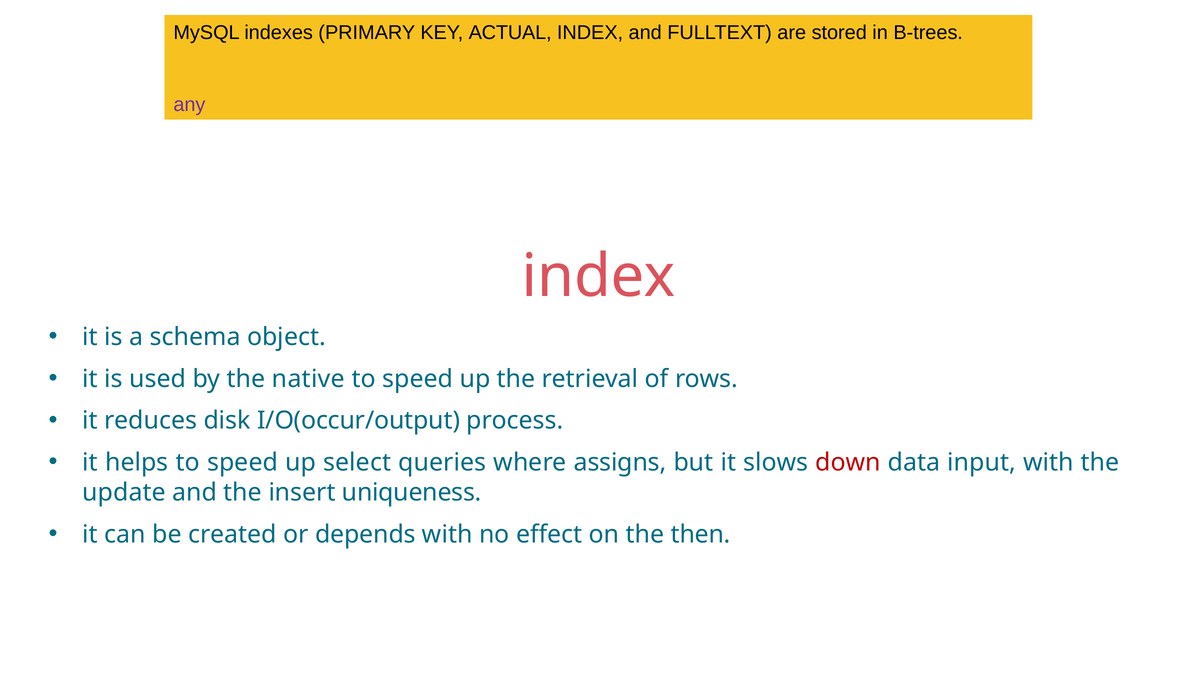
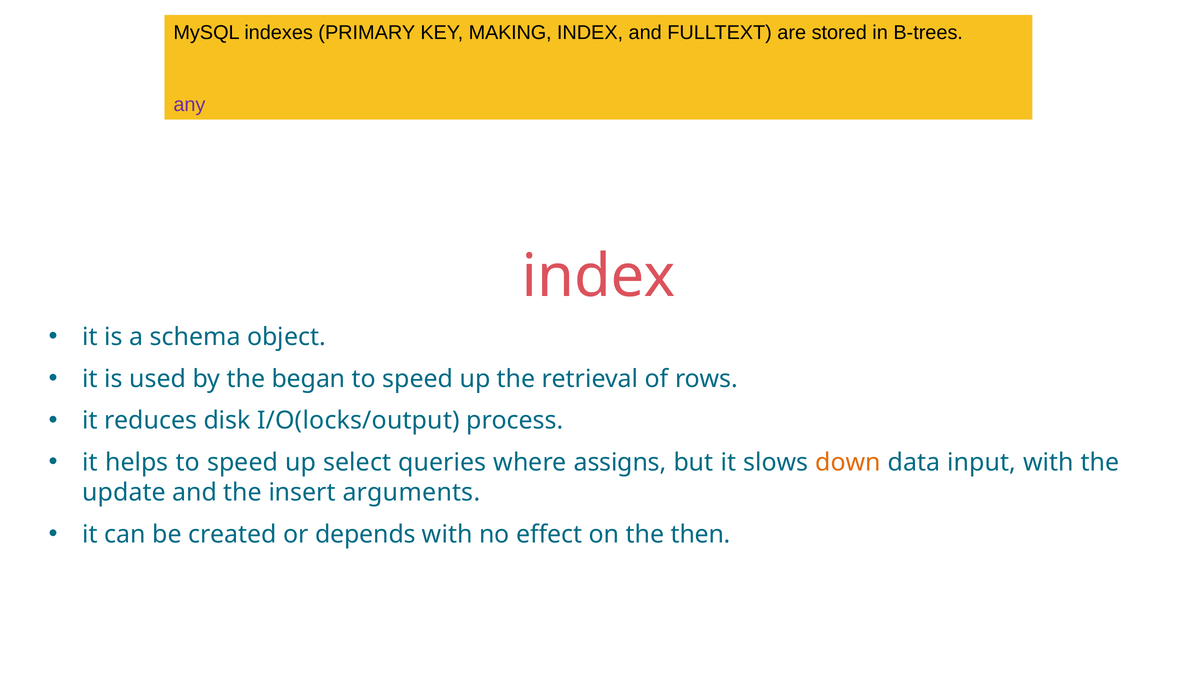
ACTUAL: ACTUAL -> MAKING (510, 33)
native: native -> began (309, 378)
I/O(occur/output: I/O(occur/output -> I/O(locks/output (358, 420)
down colour: red -> orange (848, 462)
uniqueness: uniqueness -> arguments (411, 492)
